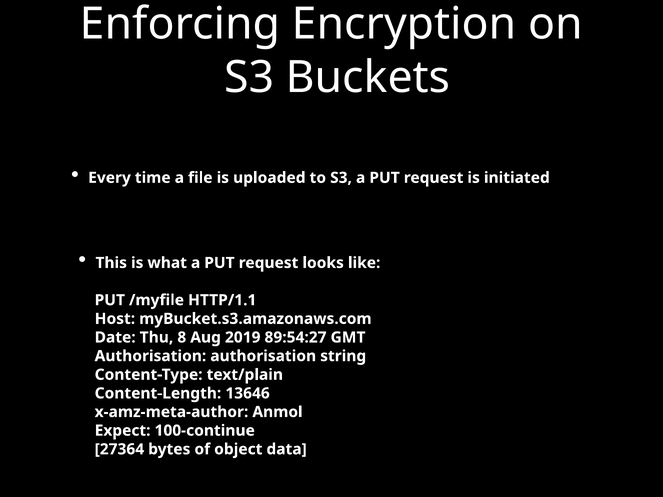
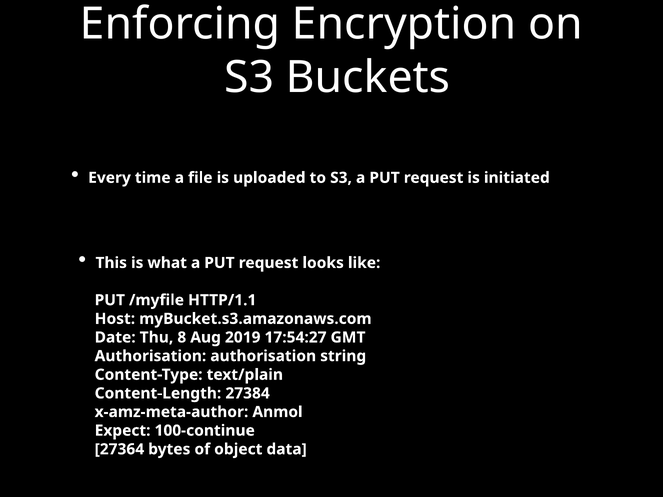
89:54:27: 89:54:27 -> 17:54:27 (296, 338)
13646: 13646 -> 27384 (248, 394)
